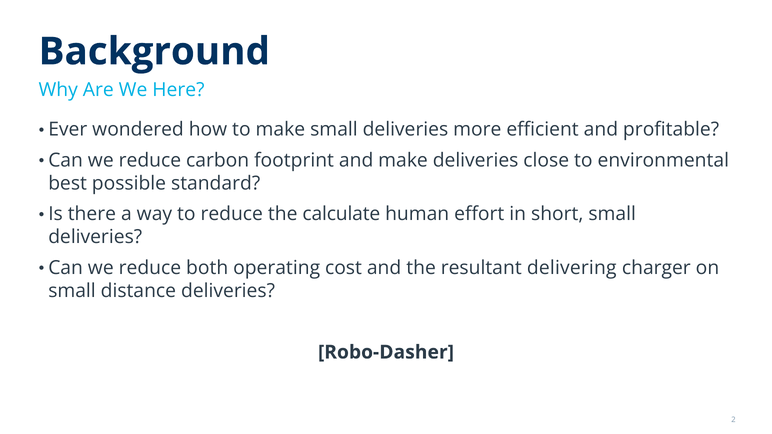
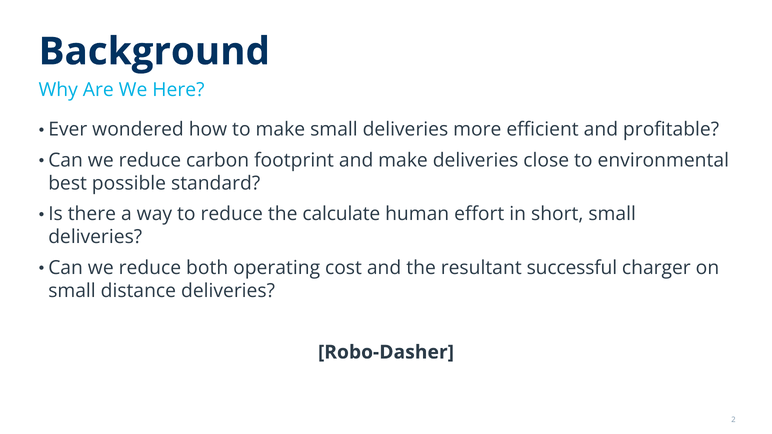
delivering: delivering -> successful (572, 268)
